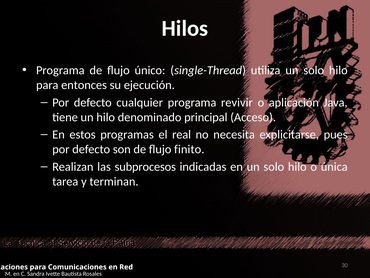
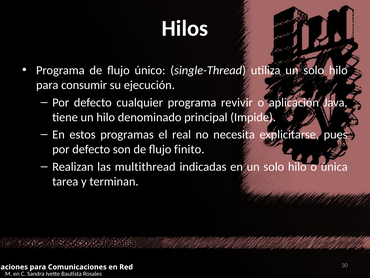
entonces: entonces -> consumir (84, 85)
Acceso: Acceso -> Impide (253, 117)
subprocesos: subprocesos -> multithread (145, 166)
